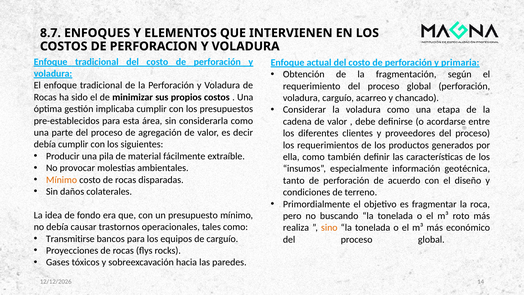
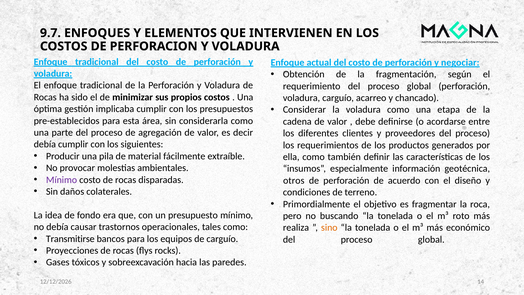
8.7: 8.7 -> 9.7 (50, 33)
primaria: primaria -> negociar (460, 62)
Mínimo colour: orange -> purple (62, 180)
tanto: tanto -> otros (294, 180)
